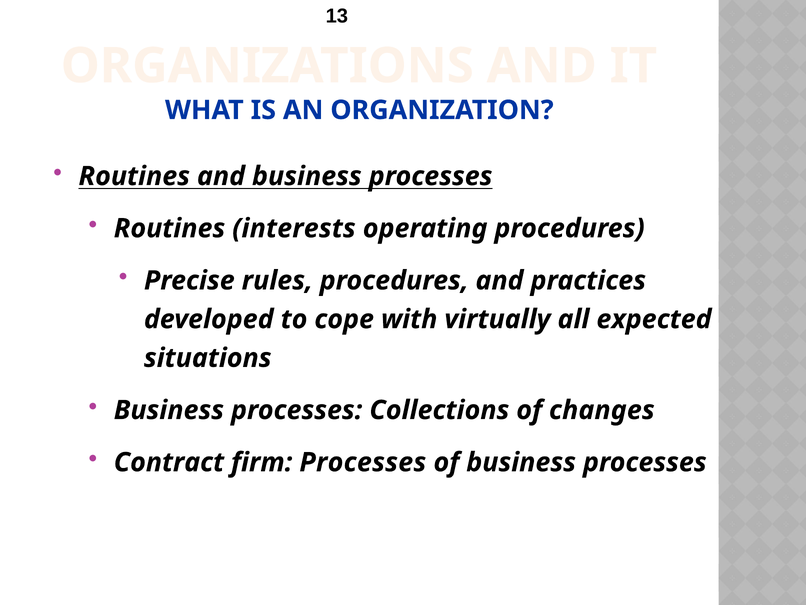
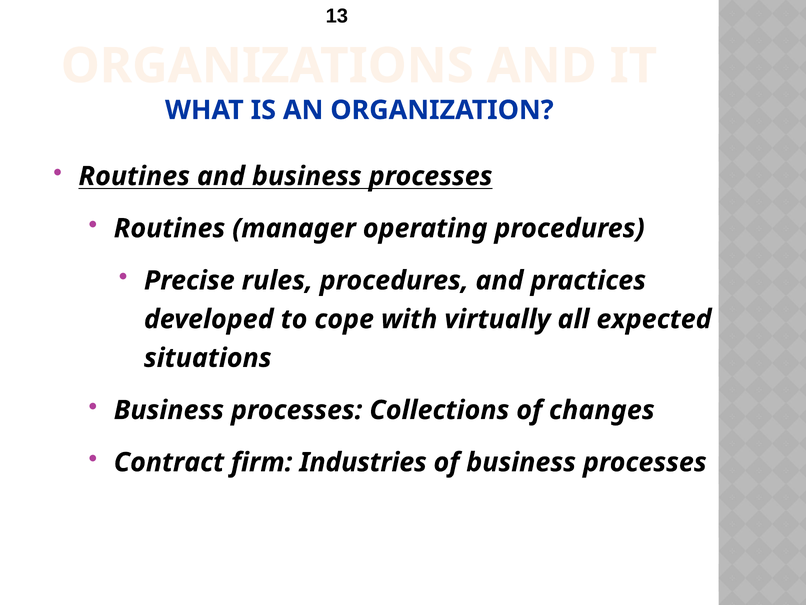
interests: interests -> manager (294, 228)
firm Processes: Processes -> Industries (363, 462)
